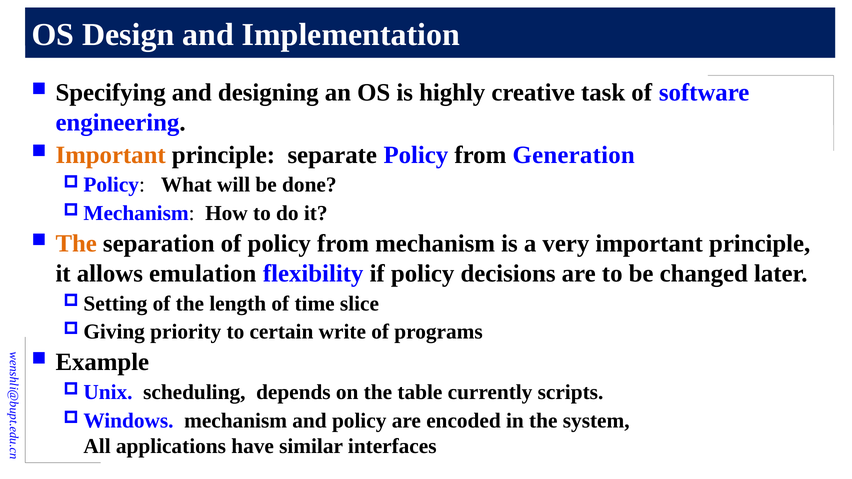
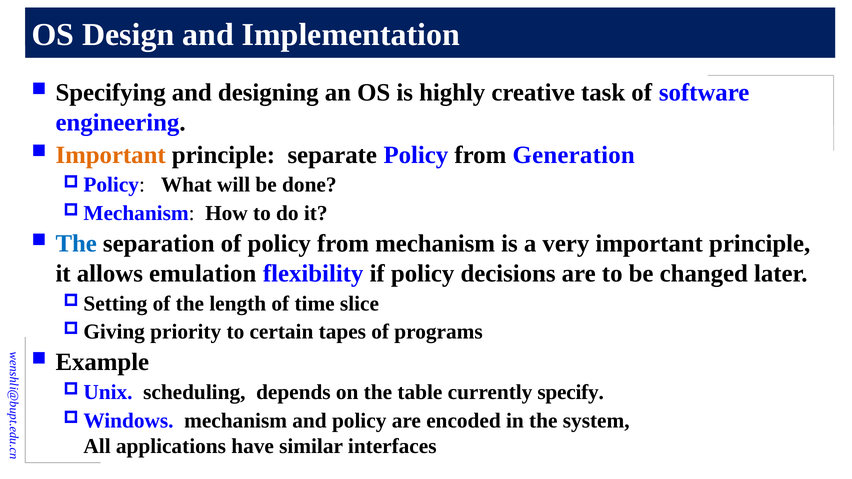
The colour: orange -> blue (76, 244)
write: write -> tapes (342, 332)
scripts: scripts -> specify (571, 393)
